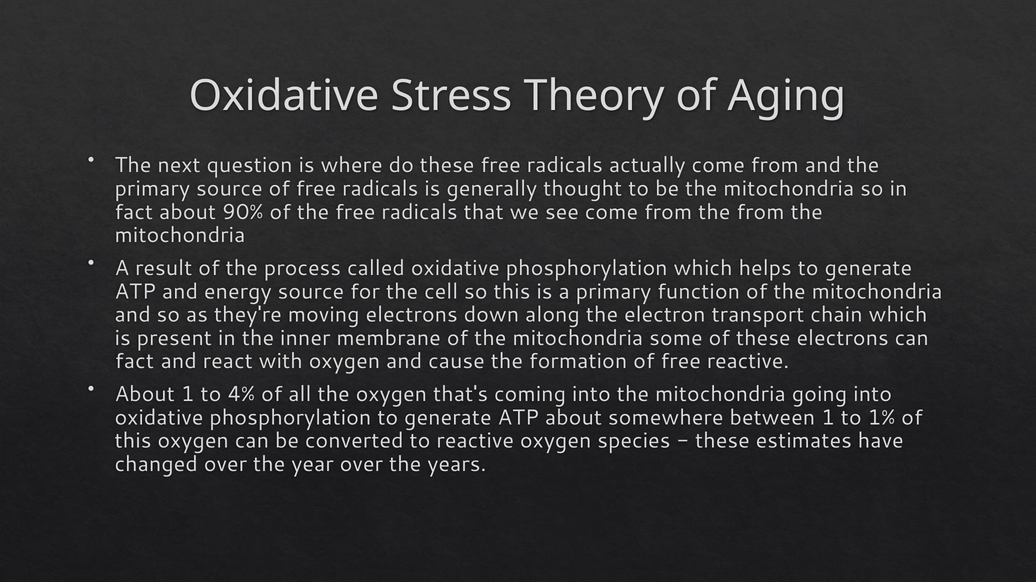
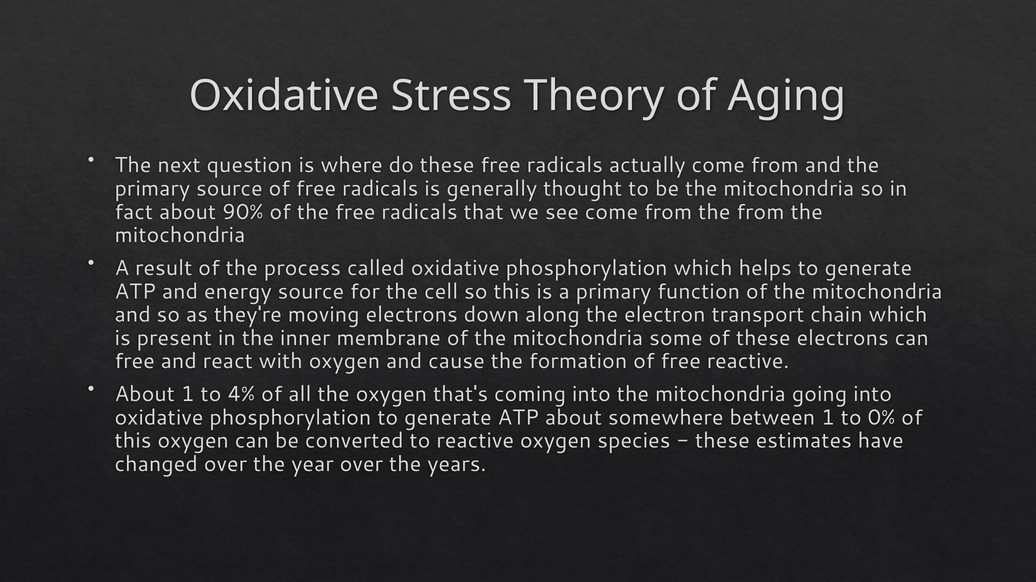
fact: fact -> free (135, 362)
1%: 1% -> 0% (881, 418)
